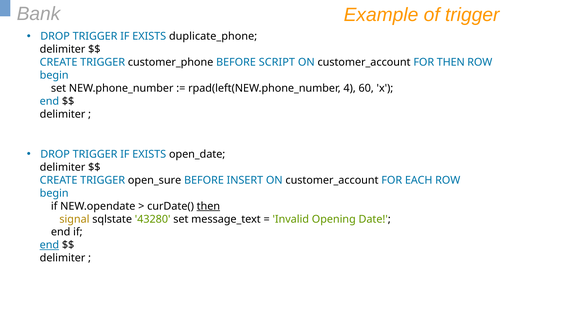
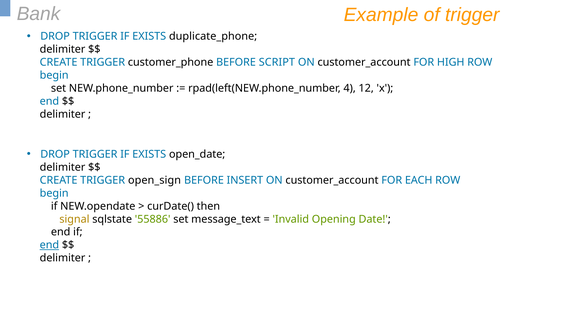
FOR THEN: THEN -> HIGH (451, 62)
60: 60 -> 12 (366, 88)
open_sure: open_sure -> open_sign (154, 180)
then underline: present -> none (208, 206)
43280: 43280 -> 55886 (153, 219)
